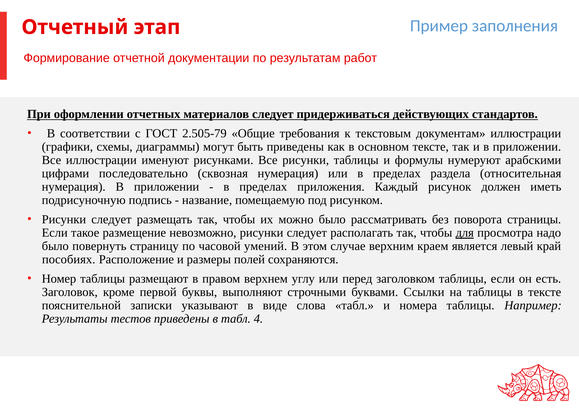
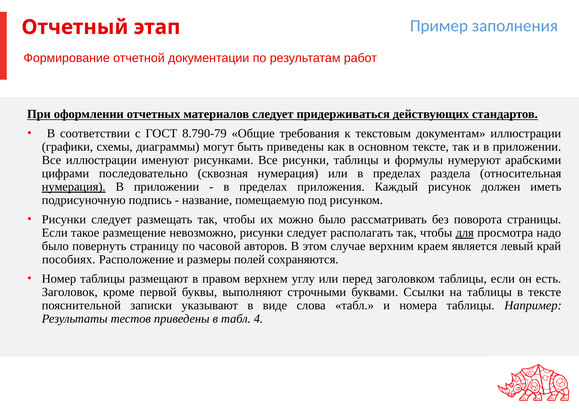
2.505-79: 2.505-79 -> 8.790-79 (204, 134)
нумерация underline: none -> present (74, 187)
умений: умений -> авторов (266, 246)
